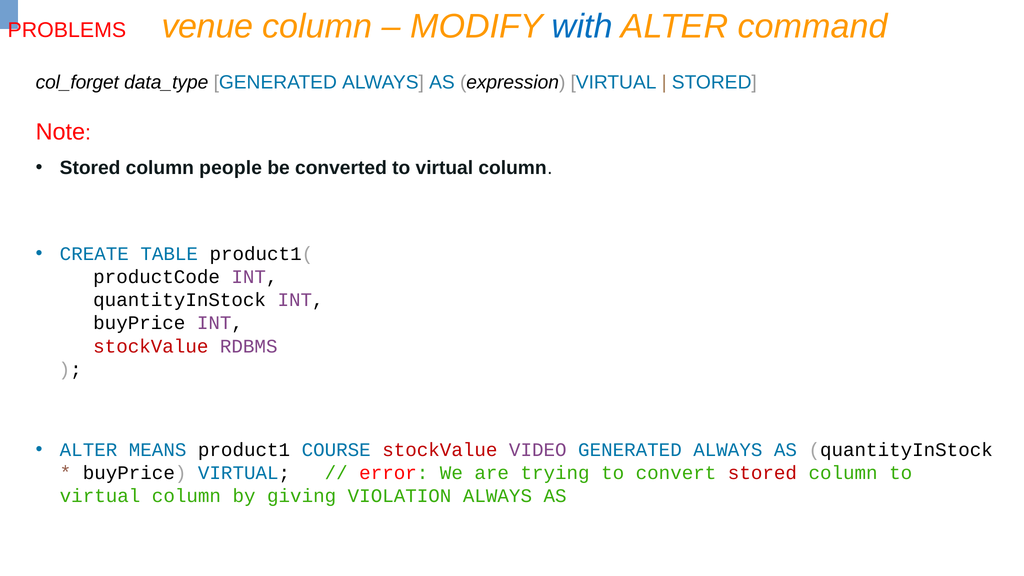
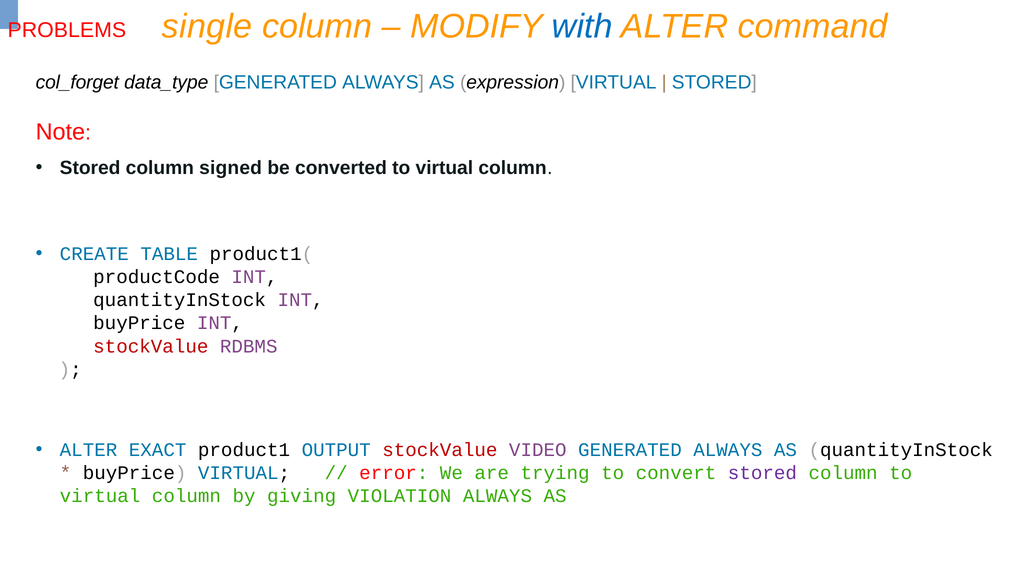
venue: venue -> single (207, 27)
people: people -> signed (231, 168)
MEANS: MEANS -> EXACT (158, 450)
COURSE: COURSE -> OUTPUT (336, 450)
stored colour: red -> purple (762, 473)
